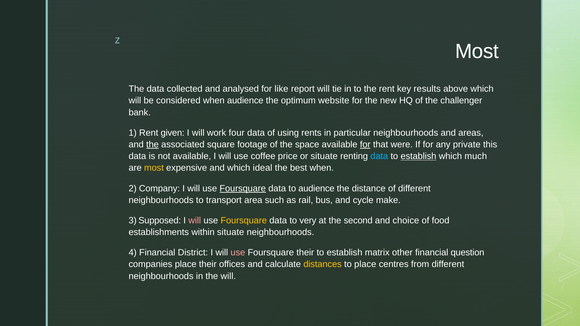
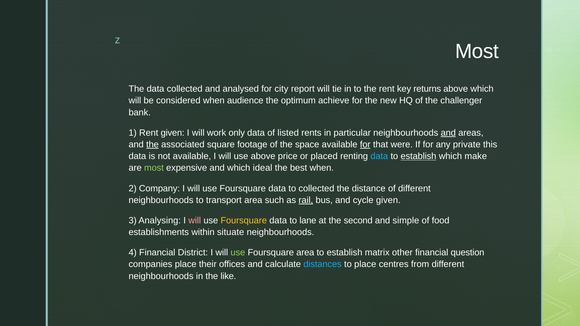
like: like -> city (281, 89)
results: results -> returns (427, 89)
website: website -> achieve (334, 101)
four: four -> only (237, 133)
using: using -> listed (288, 133)
and underline: none -> present (448, 133)
use coffee: coffee -> above (263, 156)
or situate: situate -> placed (324, 156)
much: much -> make (476, 156)
most colour: yellow -> light green (154, 168)
Foursquare underline: present -> none (243, 188)
to audience: audience -> collected (316, 188)
rail underline: none -> present (306, 200)
cycle make: make -> given (388, 200)
Supposed: Supposed -> Analysing (160, 221)
very: very -> lane (308, 221)
choice: choice -> simple (406, 221)
use colour: pink -> light green (238, 253)
Foursquare their: their -> area (305, 253)
distances colour: yellow -> light blue (323, 265)
the will: will -> like (228, 276)
